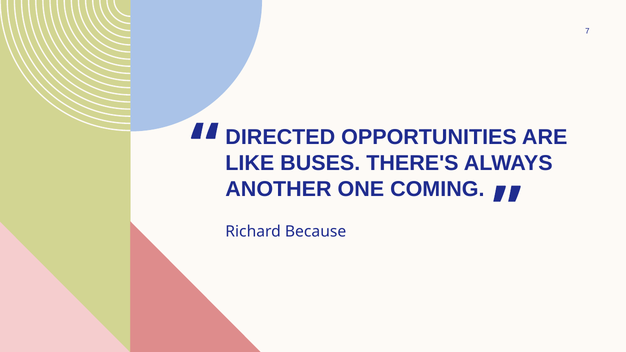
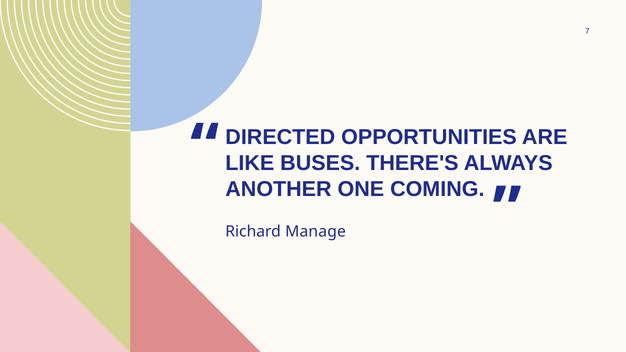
Because: Because -> Manage (316, 232)
